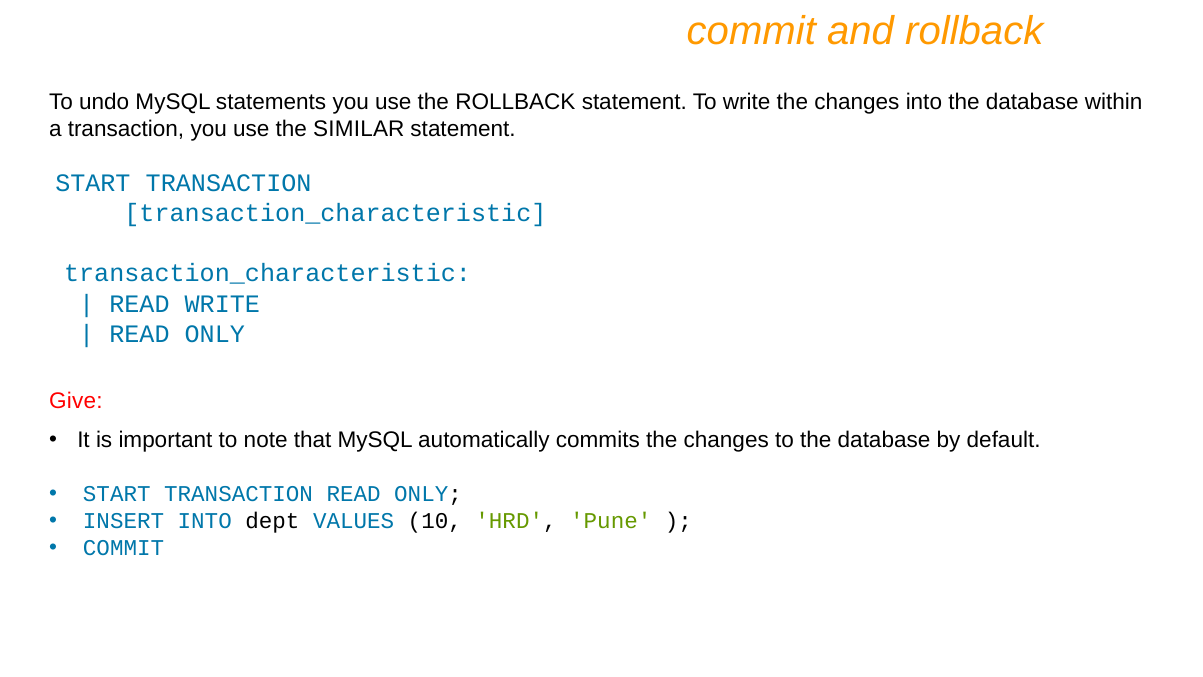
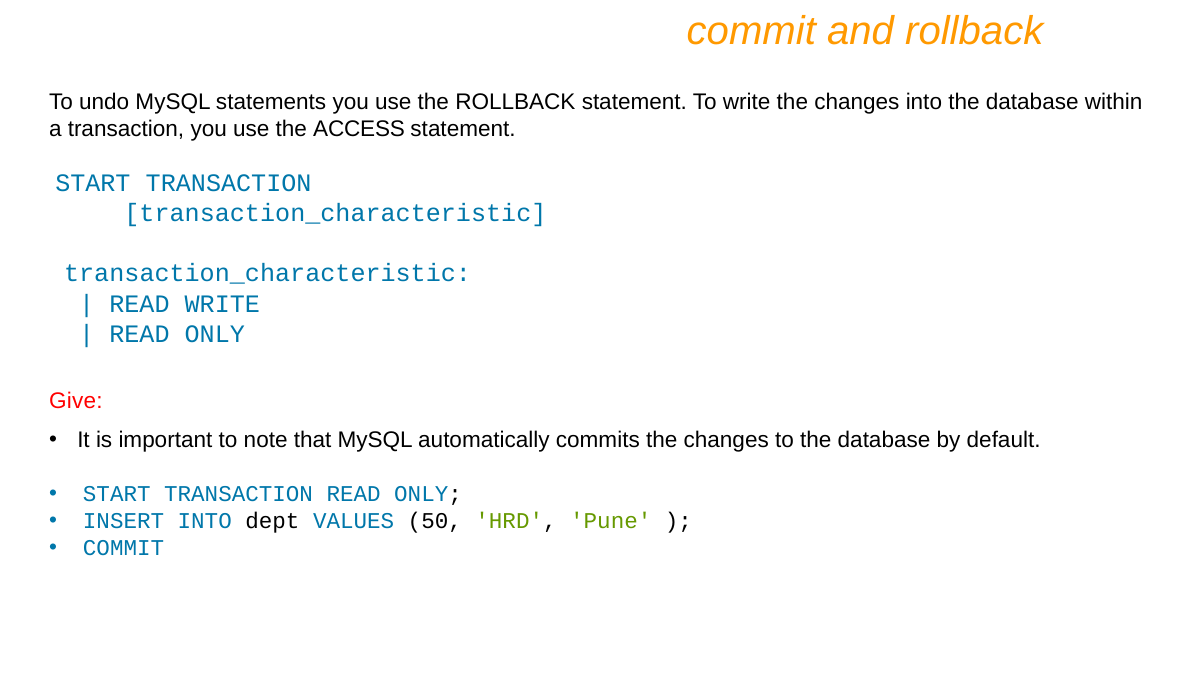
SIMILAR: SIMILAR -> ACCESS (359, 129)
10: 10 -> 50 (435, 521)
